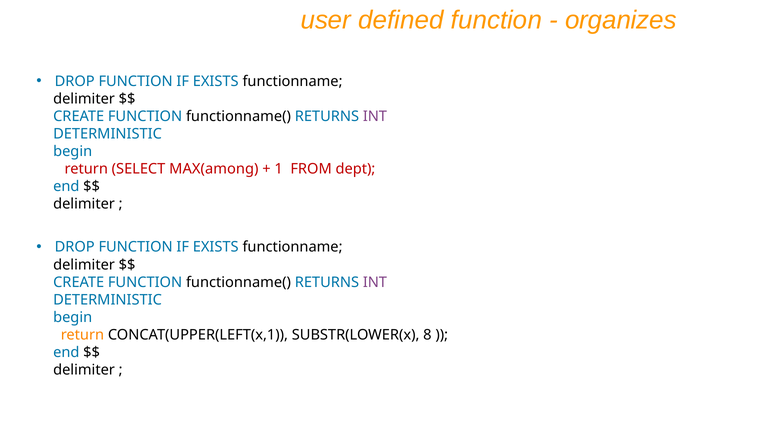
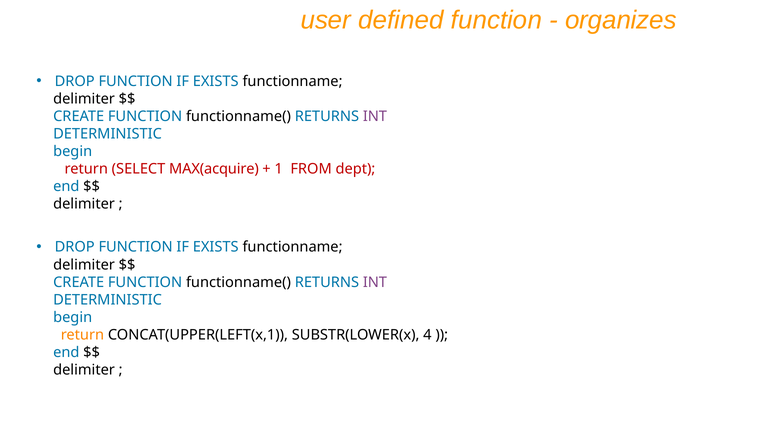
MAX(among: MAX(among -> MAX(acquire (214, 169)
8: 8 -> 4 (427, 335)
